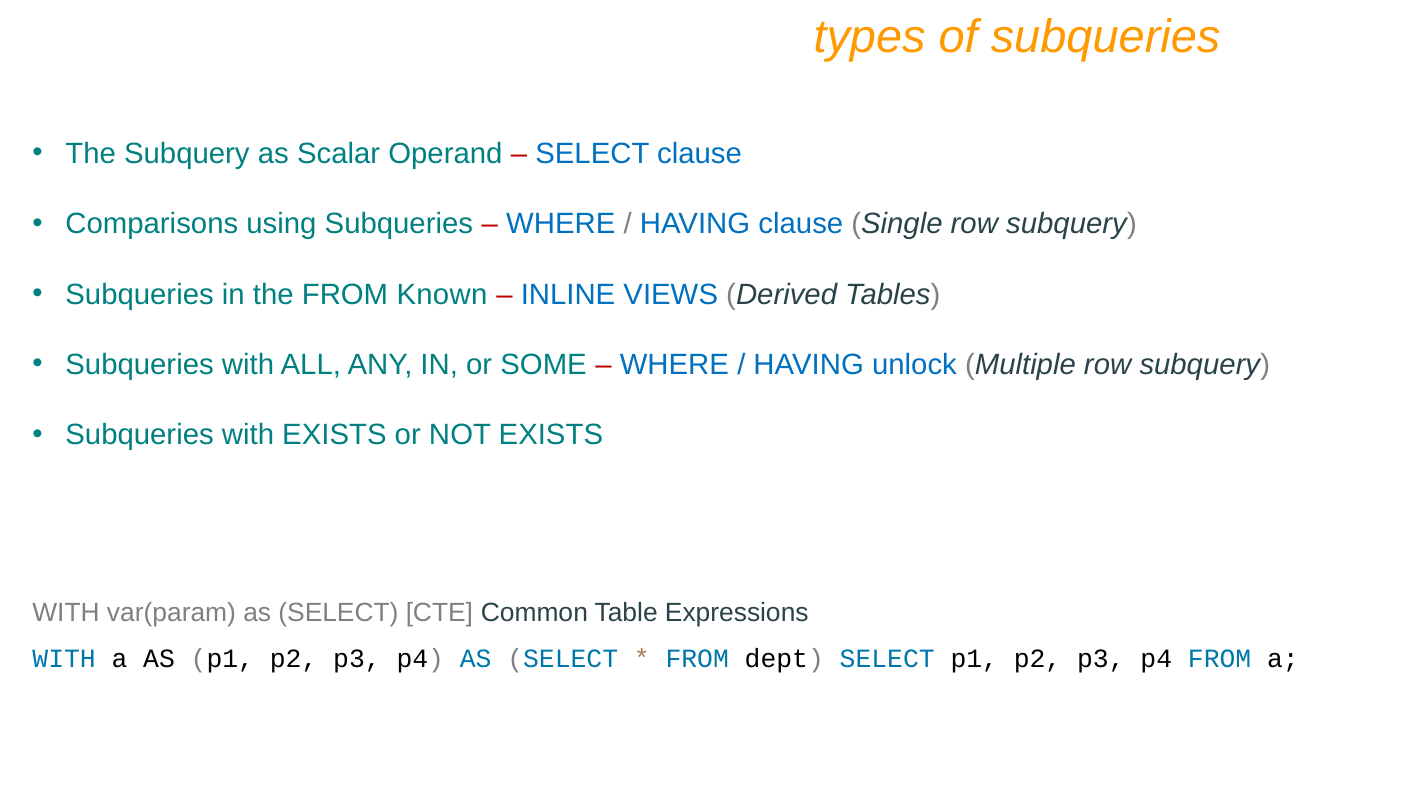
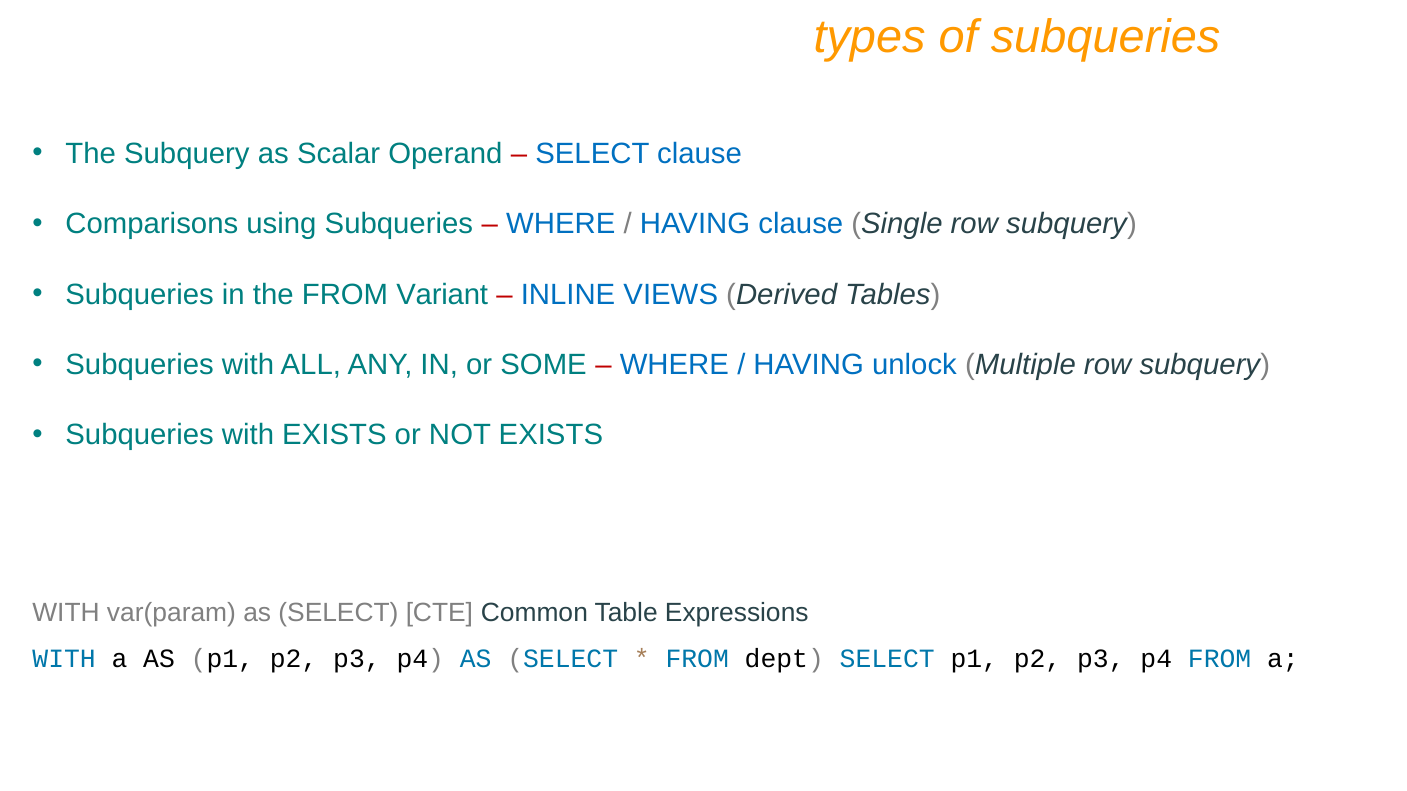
Known: Known -> Variant (442, 295)
